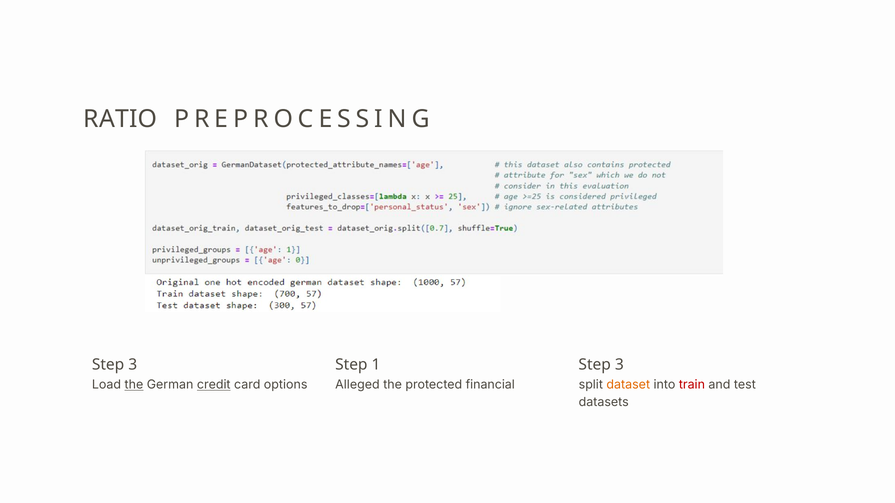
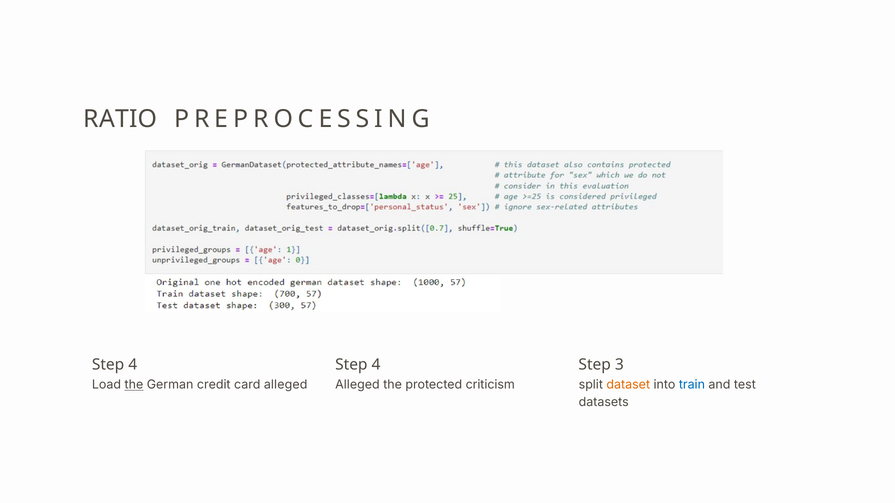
3: 3 -> 4 (133, 365)
1: 1 -> 4 (376, 365)
credit underline: present -> none (214, 385)
card options: options -> alleged (286, 385)
financial: financial -> criticism (490, 385)
train colour: red -> blue (692, 385)
